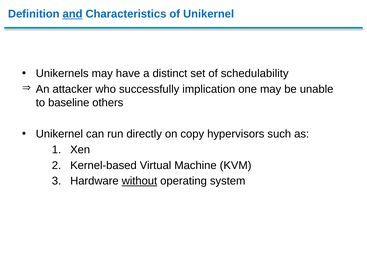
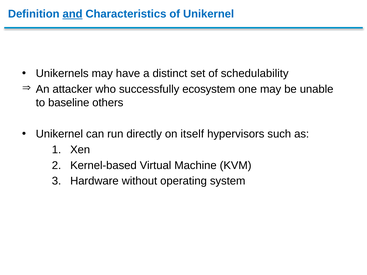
implication: implication -> ecosystem (209, 89)
copy: copy -> itself (192, 134)
without underline: present -> none (139, 181)
